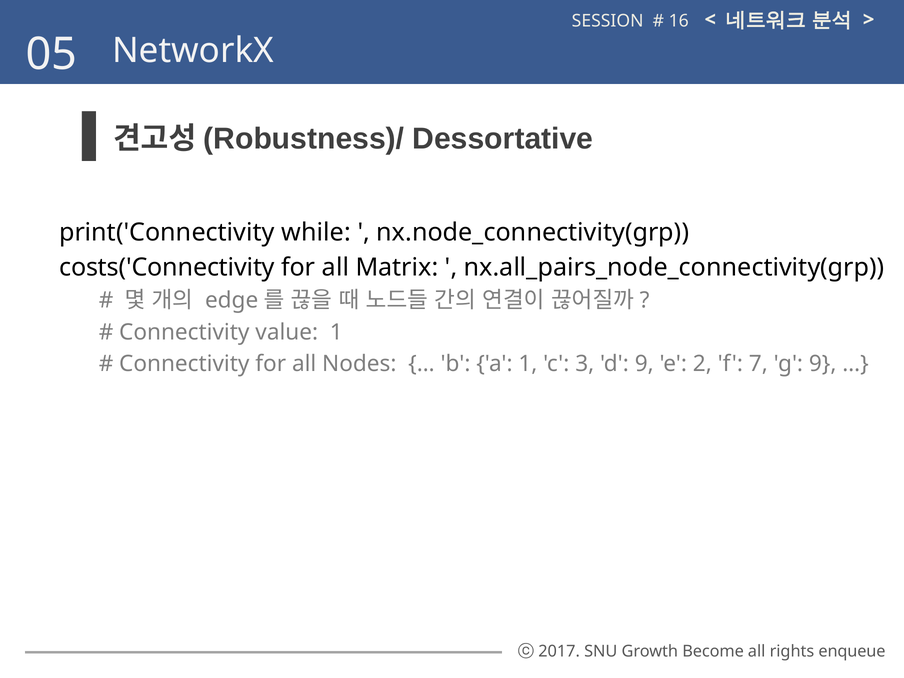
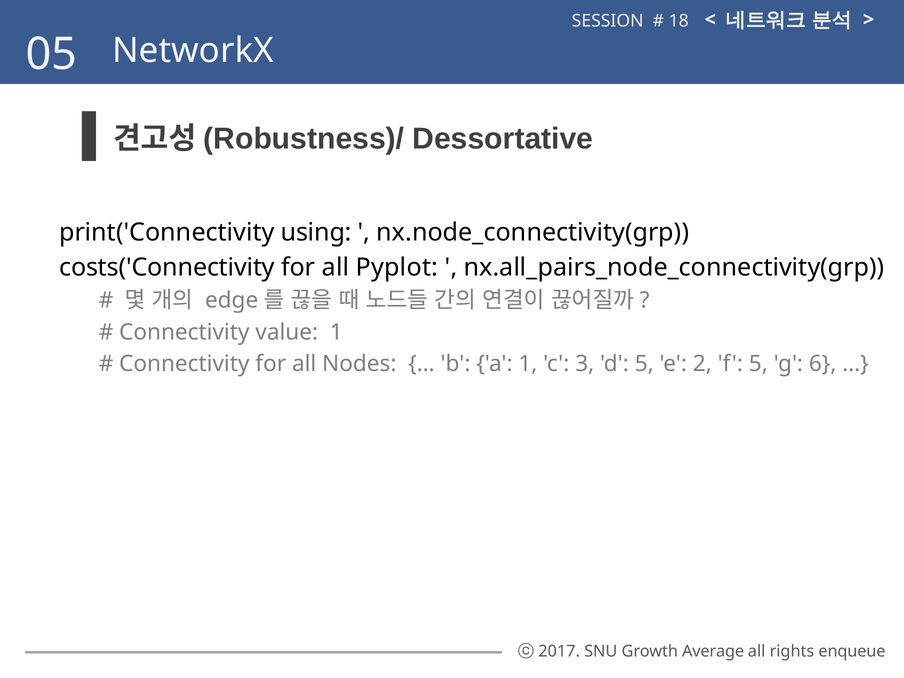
16: 16 -> 18 (679, 21)
while: while -> using (316, 232)
Matrix: Matrix -> Pyplot (397, 267)
d 9: 9 -> 5 (644, 364)
f 7: 7 -> 5 (758, 364)
g 9: 9 -> 6 (823, 364)
Become: Become -> Average (713, 651)
